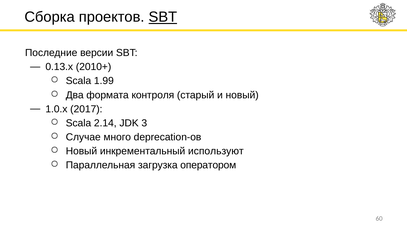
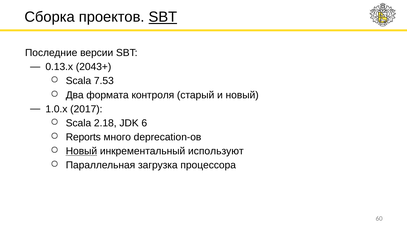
2010+: 2010+ -> 2043+ (94, 67)
1.99: 1.99 -> 7.53 (104, 81)
2.14: 2.14 -> 2.18 (105, 123)
3: 3 -> 6 (144, 123)
Случае: Случае -> Reports (83, 137)
Новый underline: none -> present (81, 151)
оператором: оператором -> процессора (208, 165)
